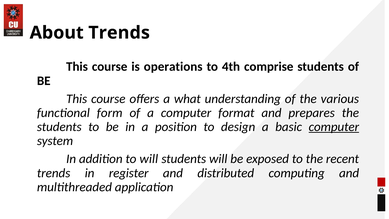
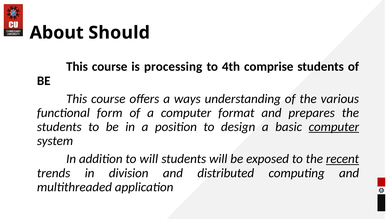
About Trends: Trends -> Should (119, 33)
operations: operations -> processing (173, 67)
what: what -> ways (187, 99)
recent underline: none -> present (342, 159)
register: register -> division (129, 173)
